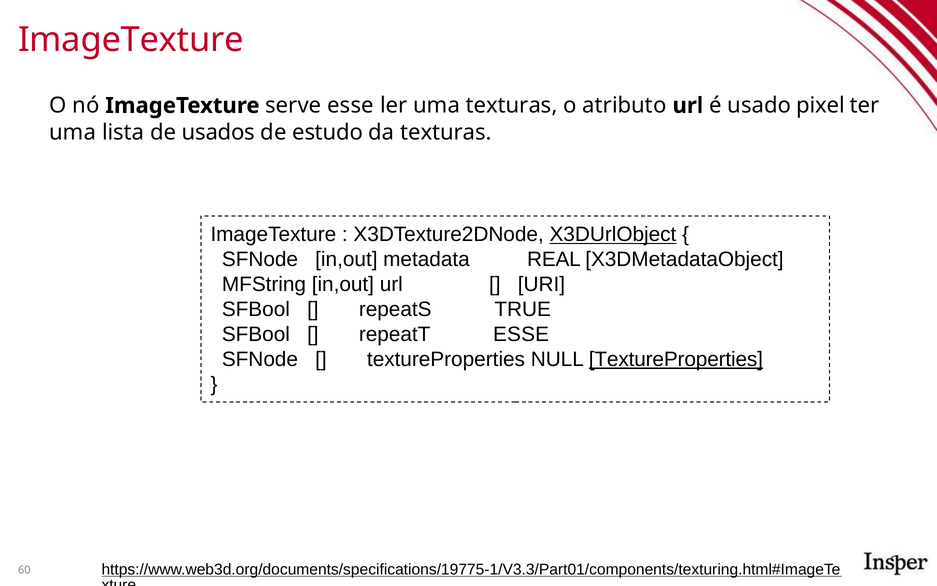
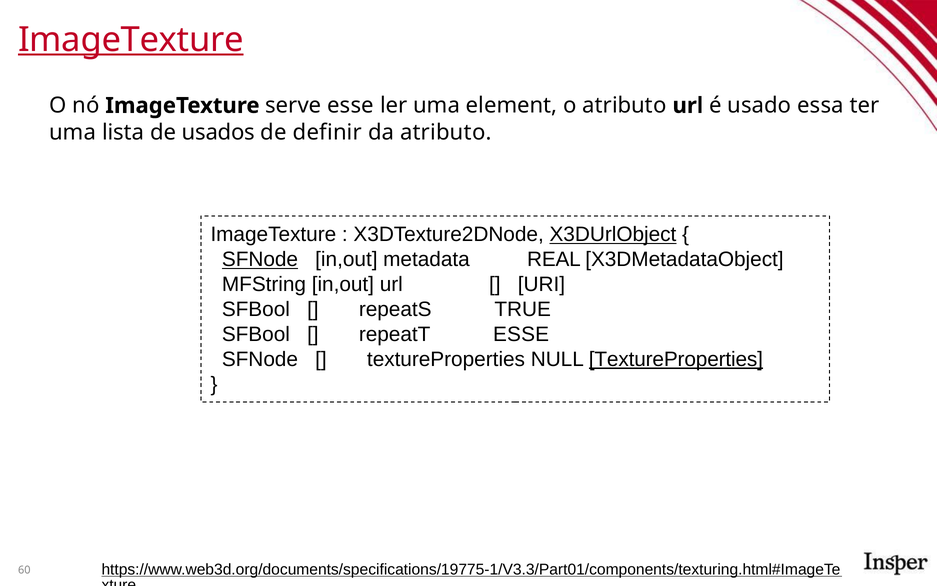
ImageTexture underline: none -> present (131, 40)
uma texturas: texturas -> element (512, 106)
pixel: pixel -> essa (820, 106)
estudo: estudo -> definir (327, 132)
da texturas: texturas -> atributo (446, 132)
SFNode underline: none -> present (260, 259)
